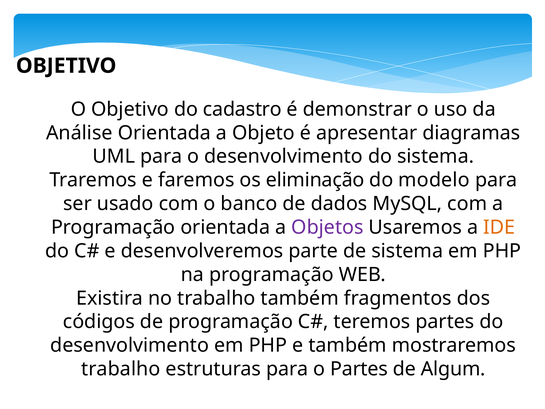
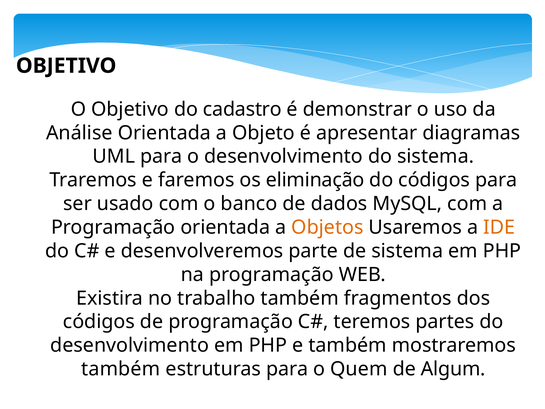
do modelo: modelo -> códigos (434, 180)
Objetos colour: purple -> orange (327, 227)
trabalho: trabalho -> também (121, 369)
o Partes: Partes -> Quem (359, 369)
